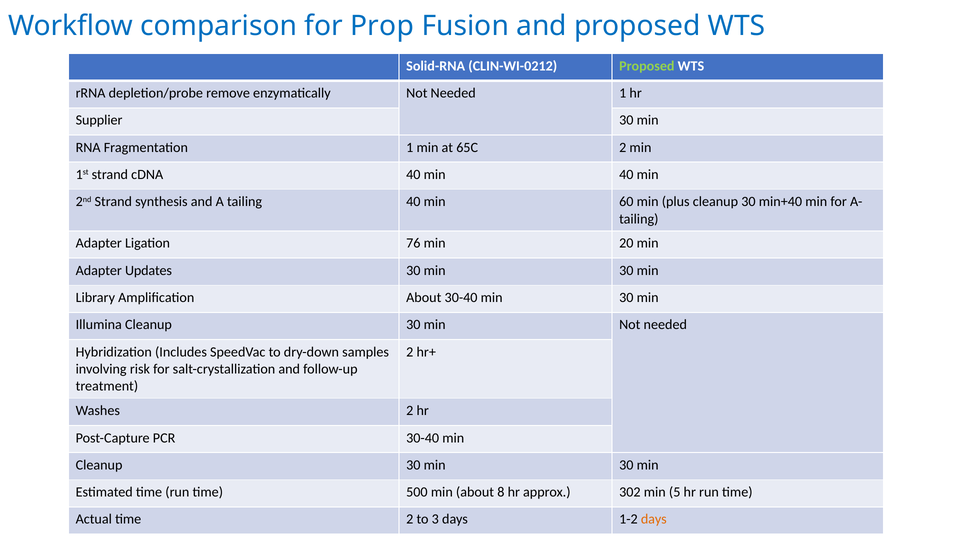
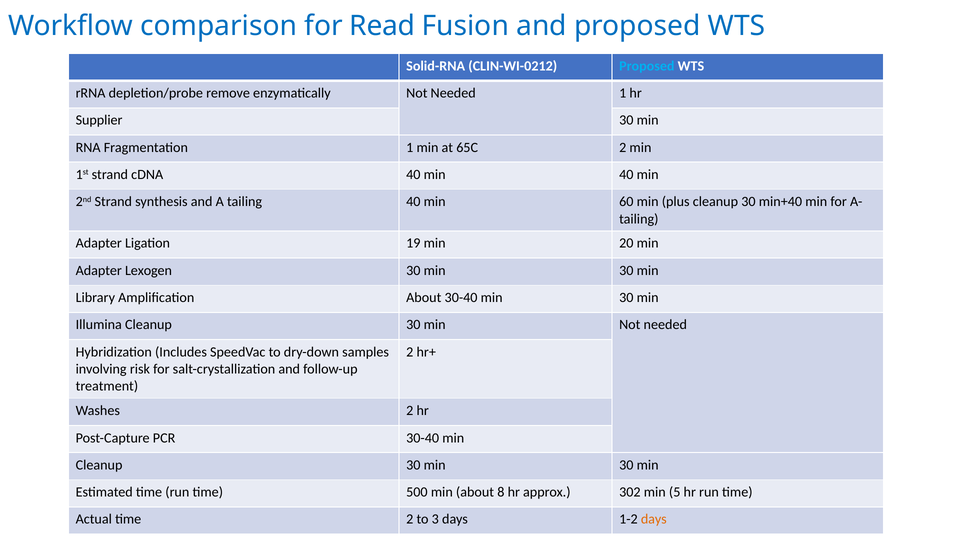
Prop: Prop -> Read (382, 26)
Proposed colour: light green -> light blue (647, 66)
76: 76 -> 19 (413, 243)
Updates: Updates -> Lexogen (148, 270)
